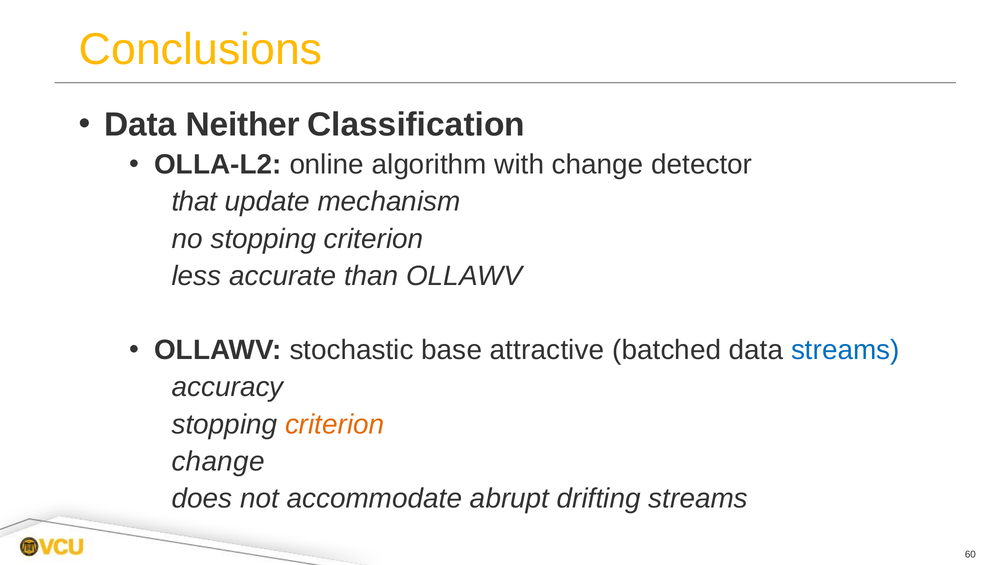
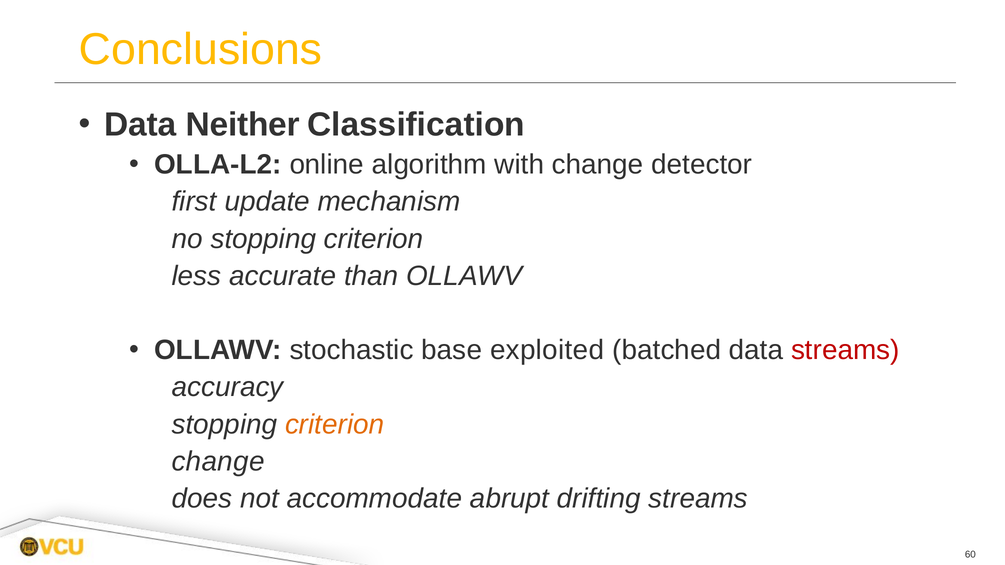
that: that -> first (194, 202)
attractive: attractive -> exploited (547, 350)
streams colour: blue -> red (845, 350)
